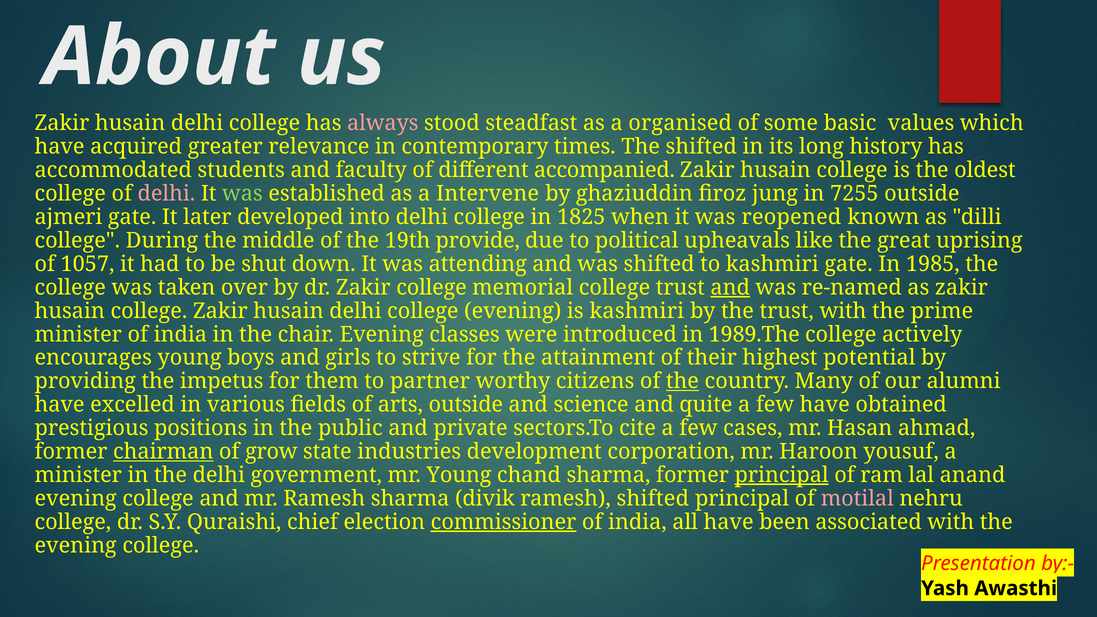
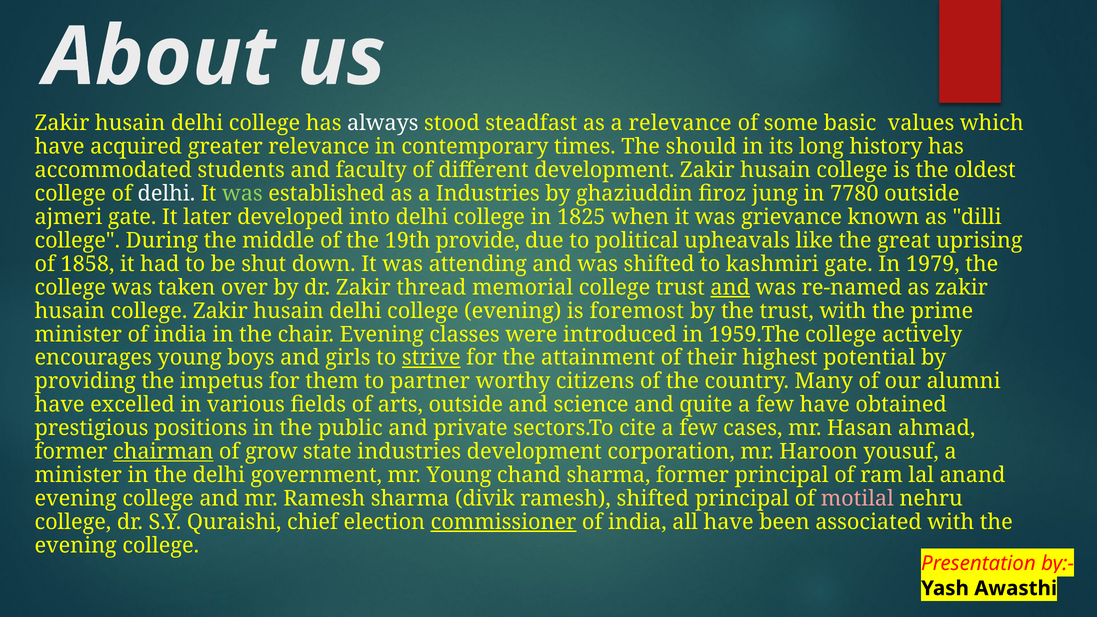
always colour: pink -> white (383, 123)
a organised: organised -> relevance (680, 123)
The shifted: shifted -> should (701, 147)
different accompanied: accompanied -> development (604, 170)
delhi colour: pink -> white (166, 194)
a Intervene: Intervene -> Industries (488, 194)
7255: 7255 -> 7780 (854, 194)
reopened: reopened -> grievance (792, 217)
1057: 1057 -> 1858 (88, 264)
1985: 1985 -> 1979 (933, 264)
Zakir college: college -> thread (431, 287)
is kashmiri: kashmiri -> foremost (637, 311)
1989.The: 1989.The -> 1959.The (754, 334)
strive underline: none -> present (431, 358)
the underline: present -> none (682, 381)
principal underline: present -> none (782, 475)
